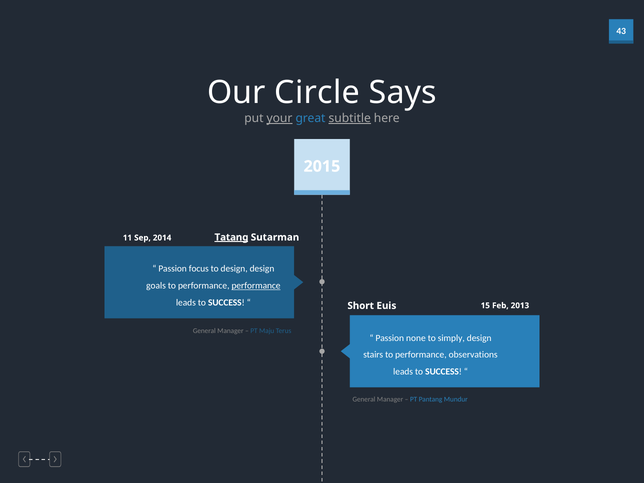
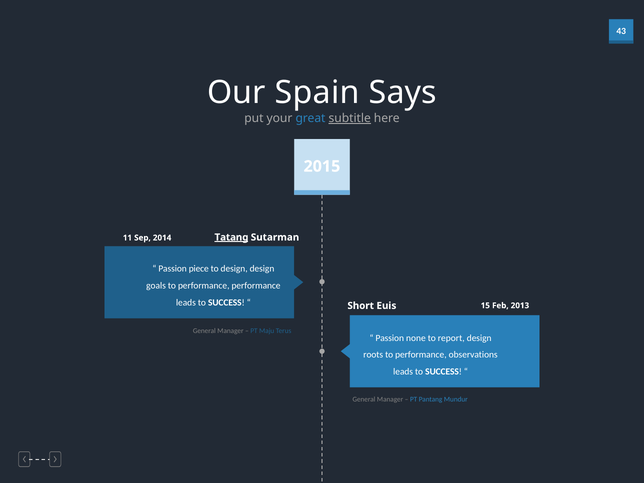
Circle: Circle -> Spain (317, 93)
your underline: present -> none (279, 118)
focus: focus -> piece (199, 269)
performance underline: present -> none (256, 286)
simply: simply -> report (451, 338)
stairs: stairs -> roots (373, 355)
